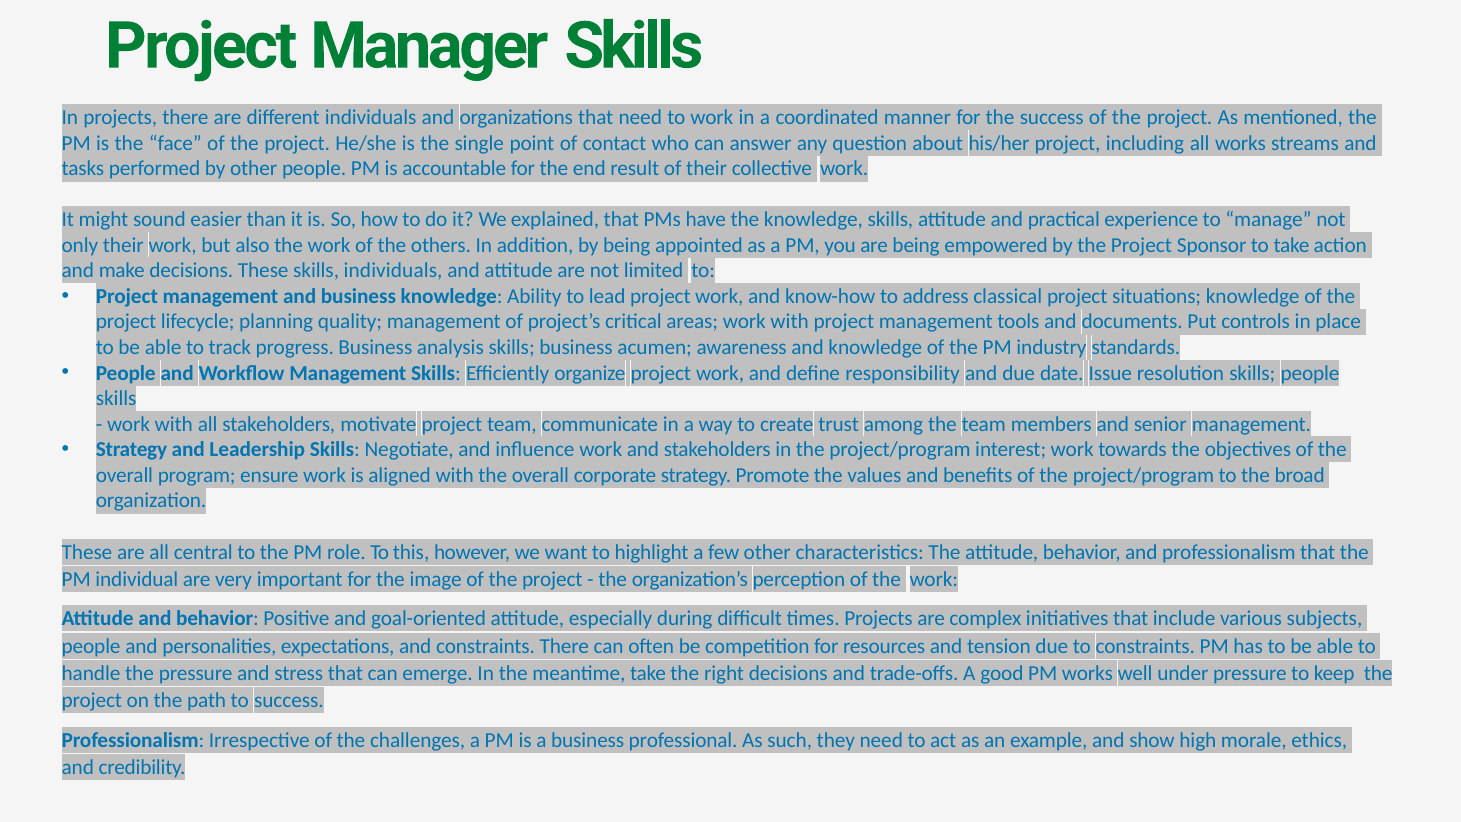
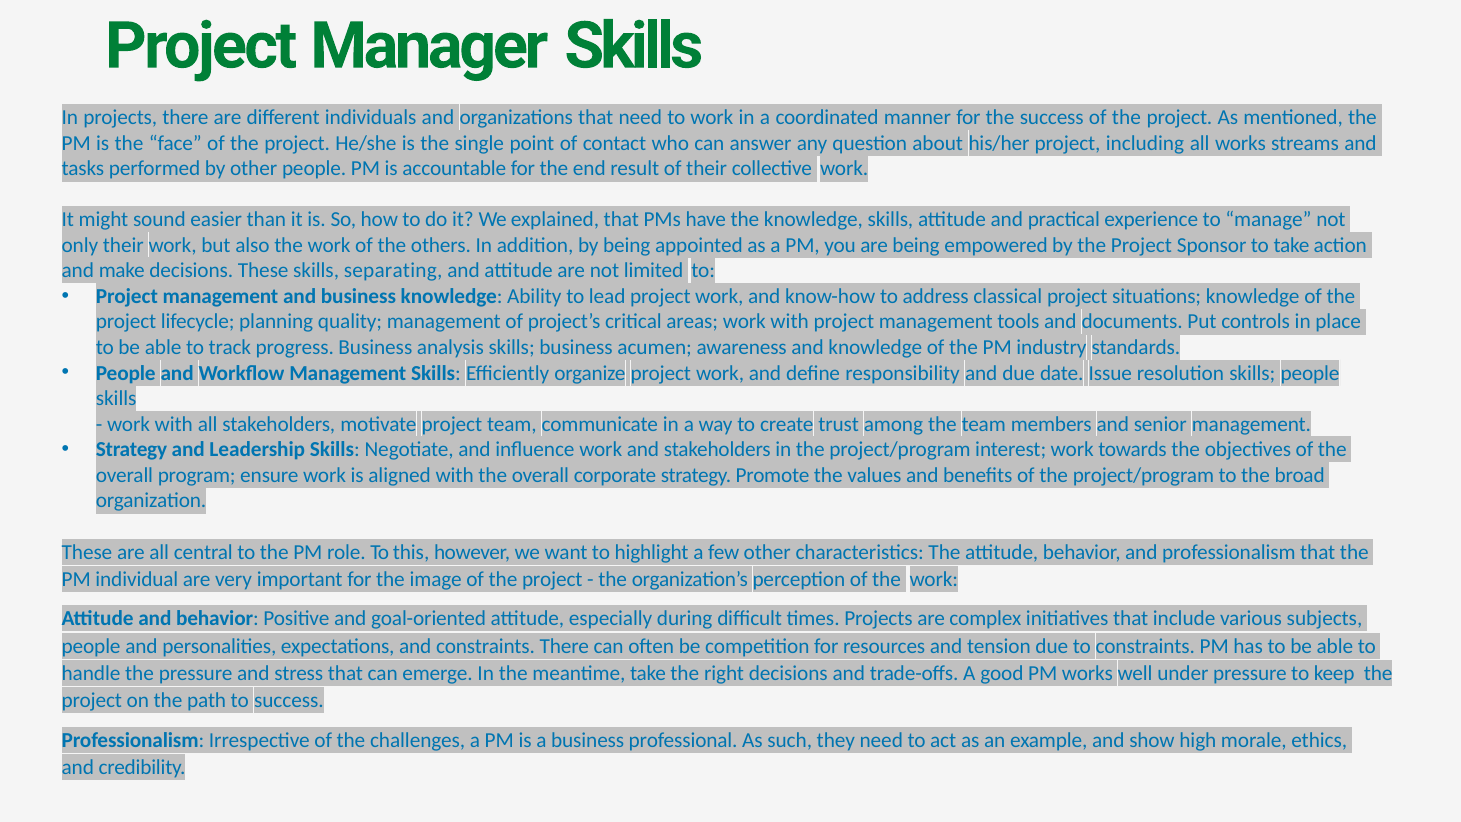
skills individuals: individuals -> separating (393, 271)
